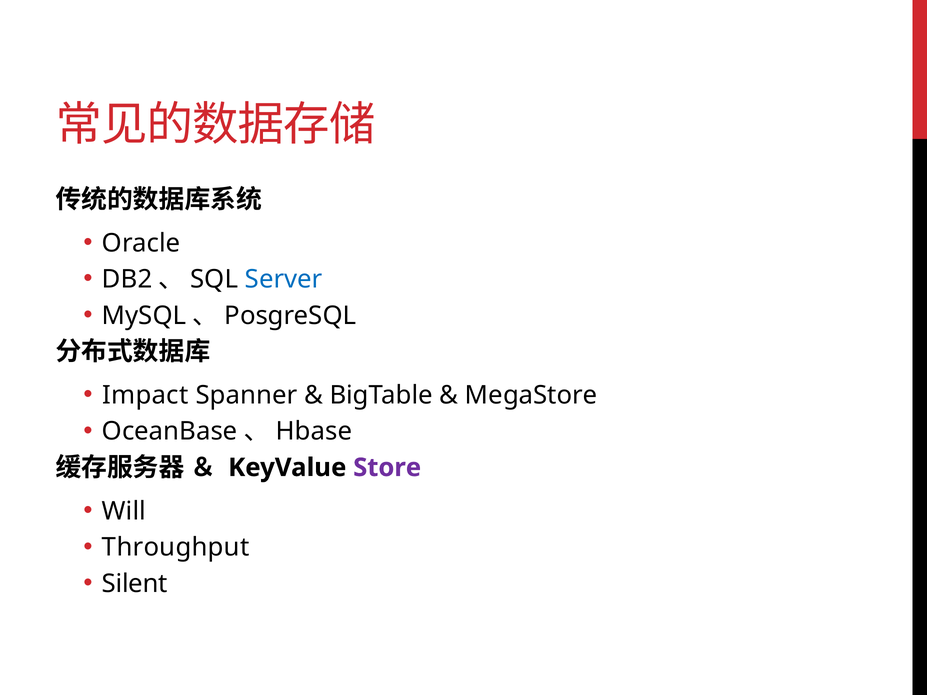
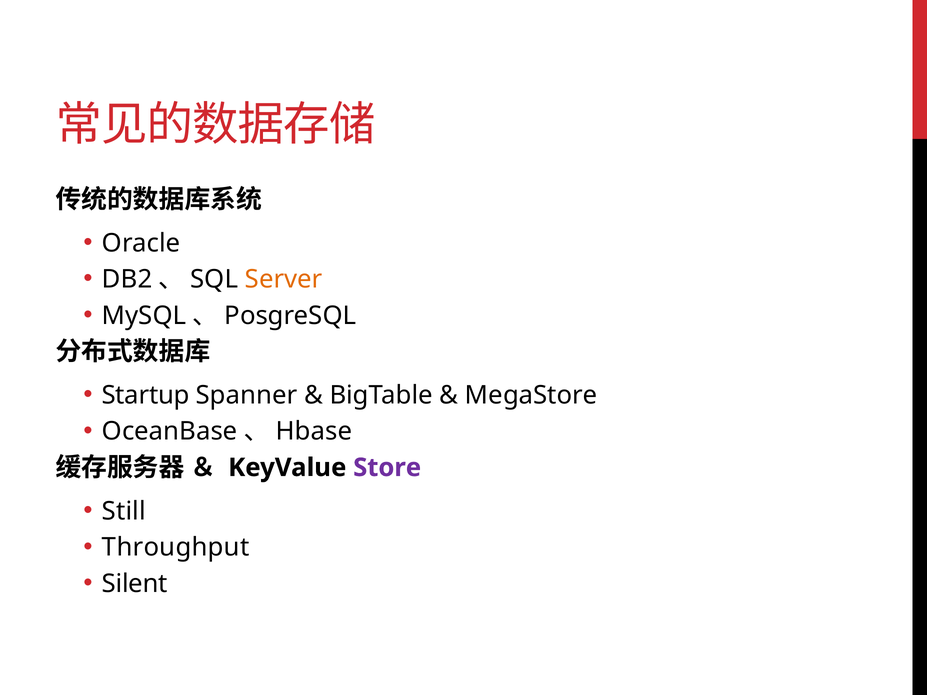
Server colour: blue -> orange (284, 280)
Impact: Impact -> Startup (146, 396)
Will: Will -> Still (124, 512)
